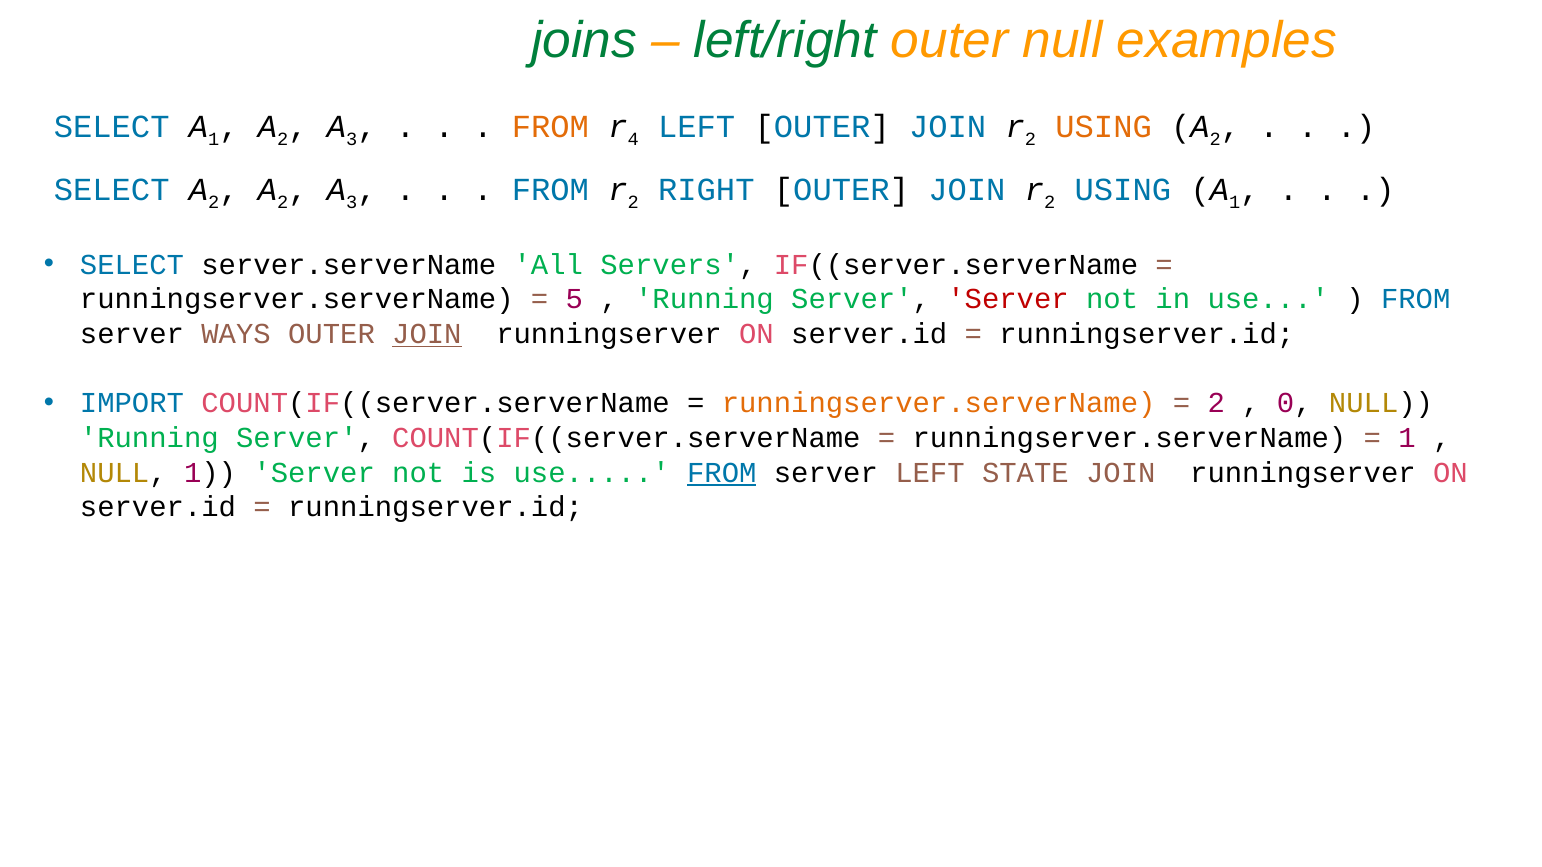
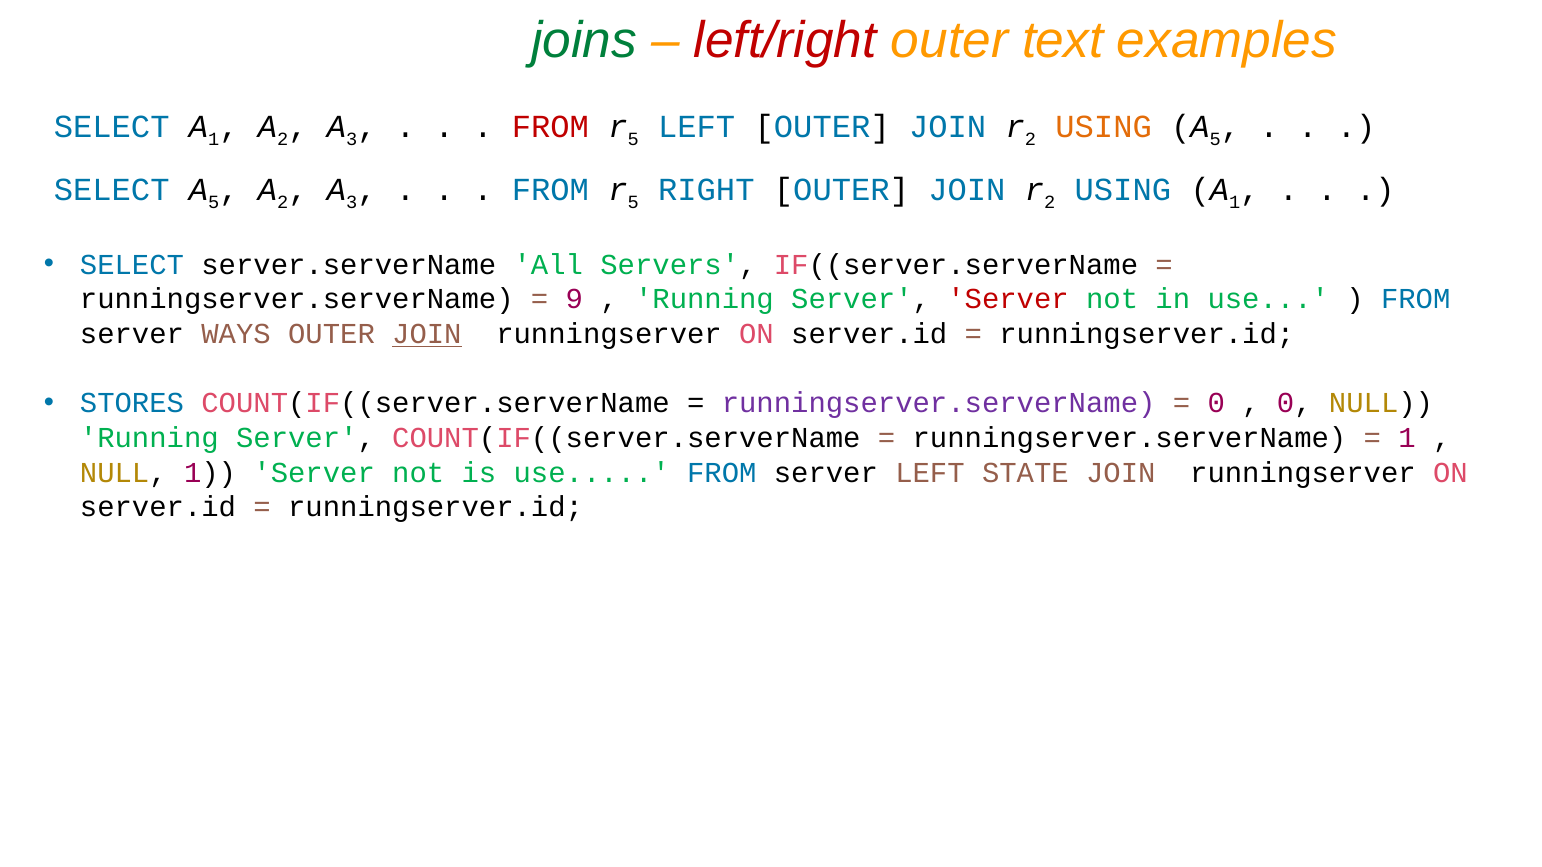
left/right colour: green -> red (785, 40)
outer null: null -> text (1063, 40)
FROM colour: orange -> red (550, 127)
4: 4 -> 5 (633, 140)
2: 2 -> 5 (1215, 140)
2: 2 -> 5 (214, 203)
2: 2 -> 5 (633, 203)
5: 5 -> 9 (574, 299)
IMPORT: IMPORT -> STORES (132, 404)
runningserver.serverName colour: orange -> purple (939, 404)
2: 2 -> 0 (1216, 404)
FROM underline: present -> none (722, 473)
